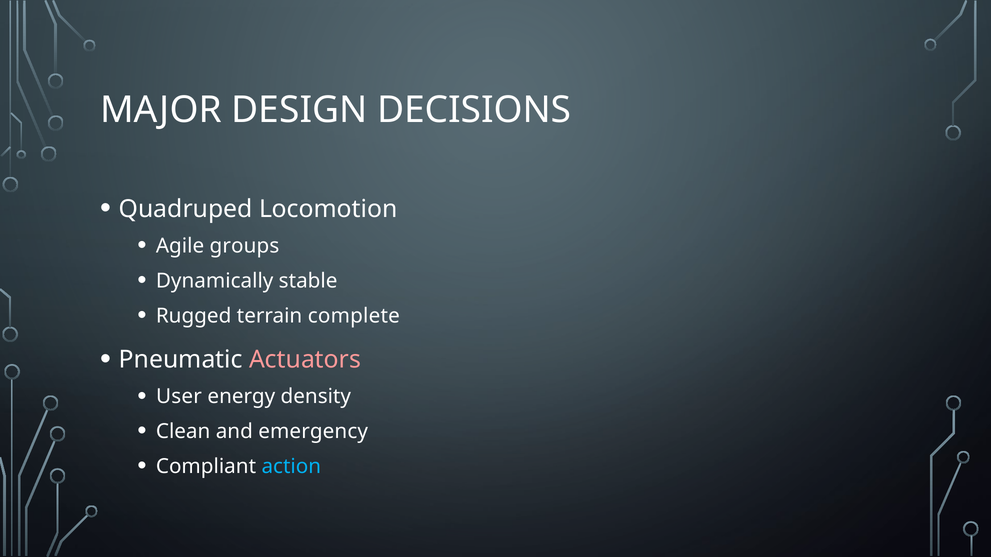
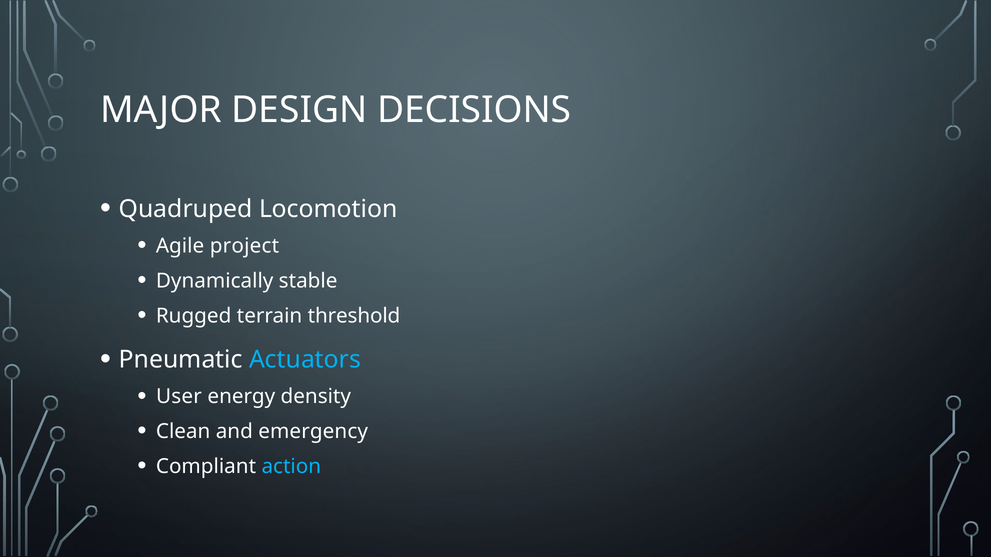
groups: groups -> project (244, 246)
complete: complete -> threshold (354, 316)
Actuators colour: pink -> light blue (305, 360)
